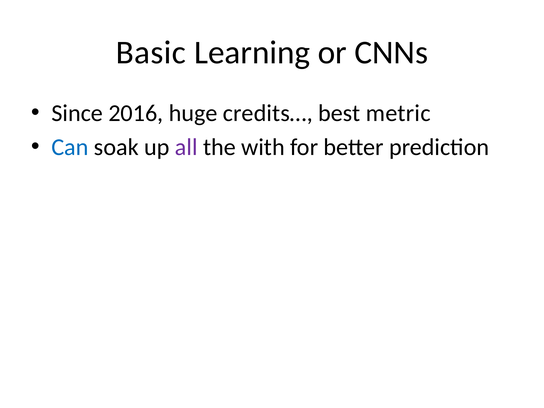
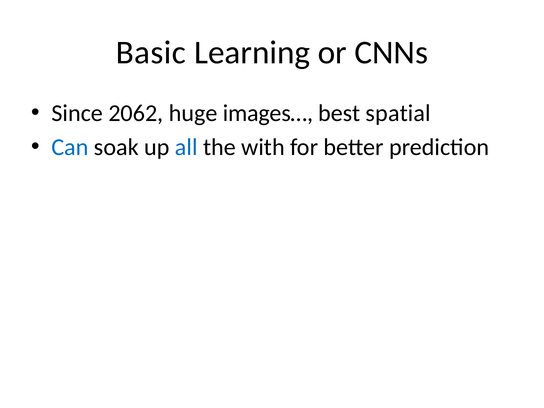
2016: 2016 -> 2062 (136, 113)
credits…: credits… -> images… (268, 113)
metric: metric -> spatial (398, 113)
all colour: purple -> blue (186, 147)
